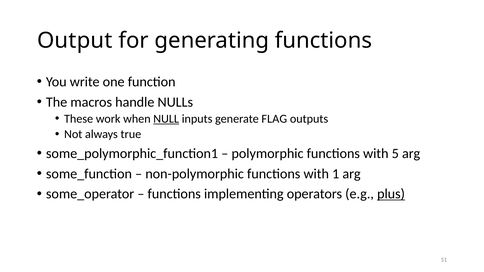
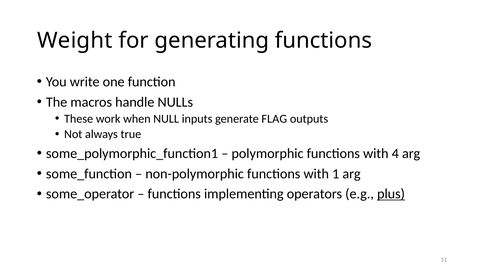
Output: Output -> Weight (75, 41)
NULL underline: present -> none (166, 119)
5: 5 -> 4 (395, 154)
